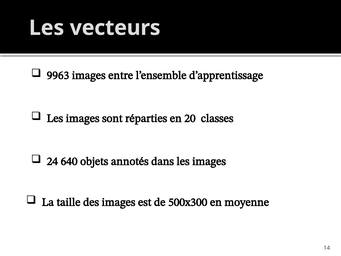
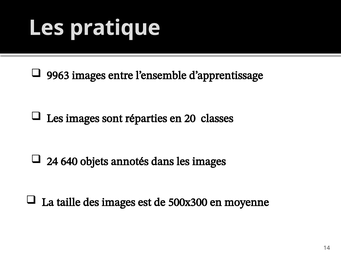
vecteurs: vecteurs -> pratique (115, 28)
